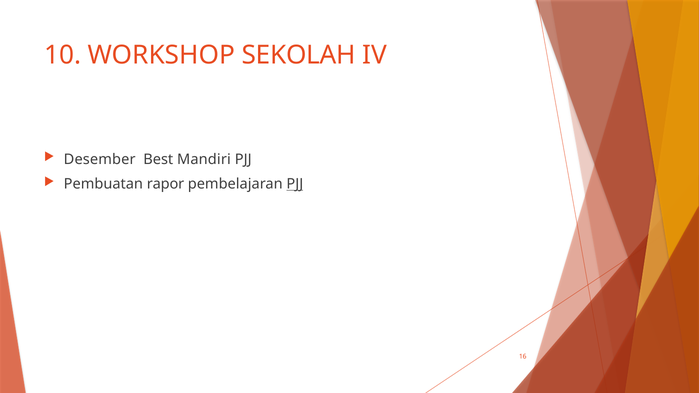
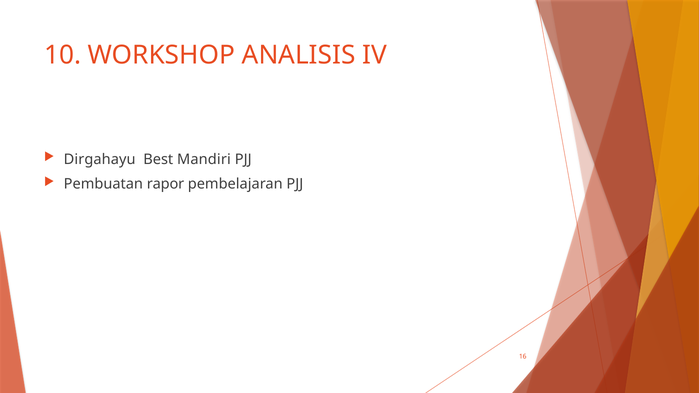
SEKOLAH: SEKOLAH -> ANALISIS (299, 55)
Desember: Desember -> Dirgahayu (100, 159)
PJJ underline: present -> none (295, 184)
